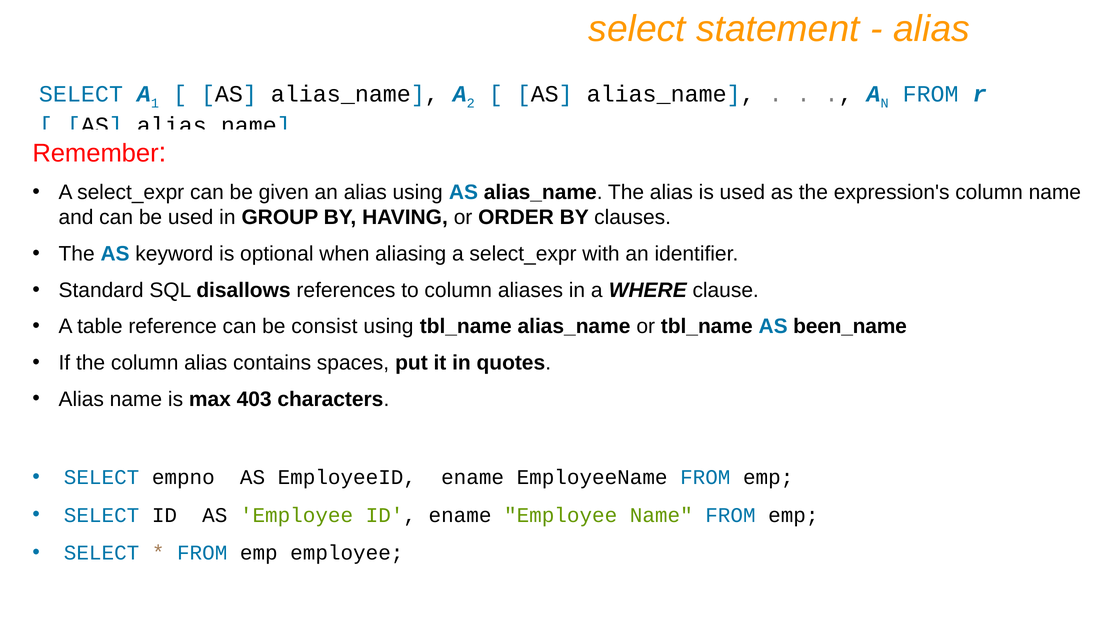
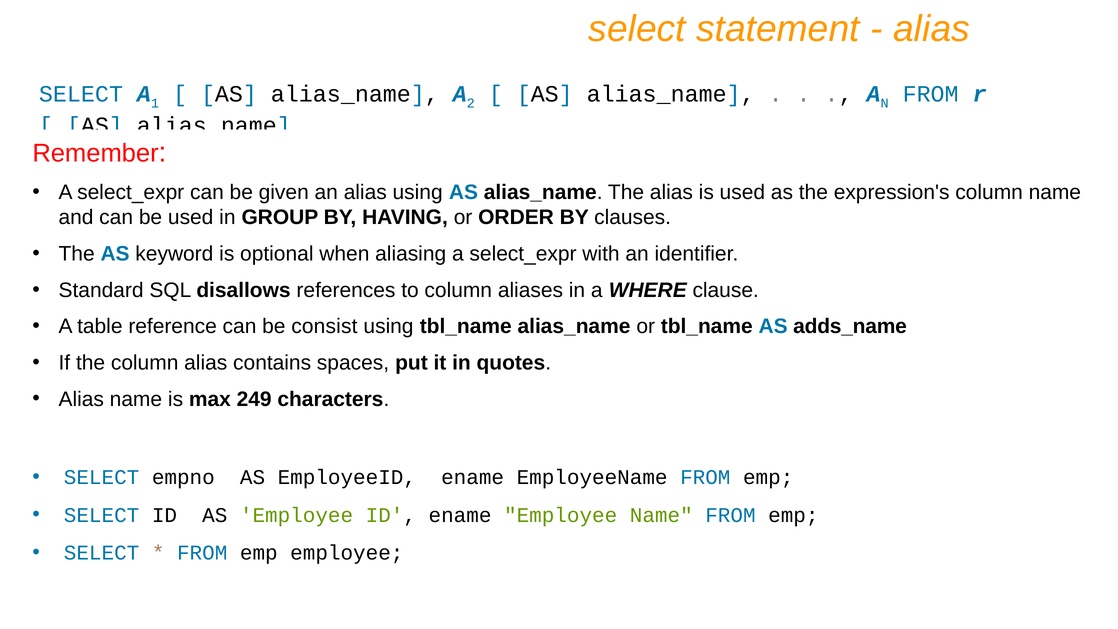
been_name: been_name -> adds_name (850, 326)
403: 403 -> 249 (254, 399)
